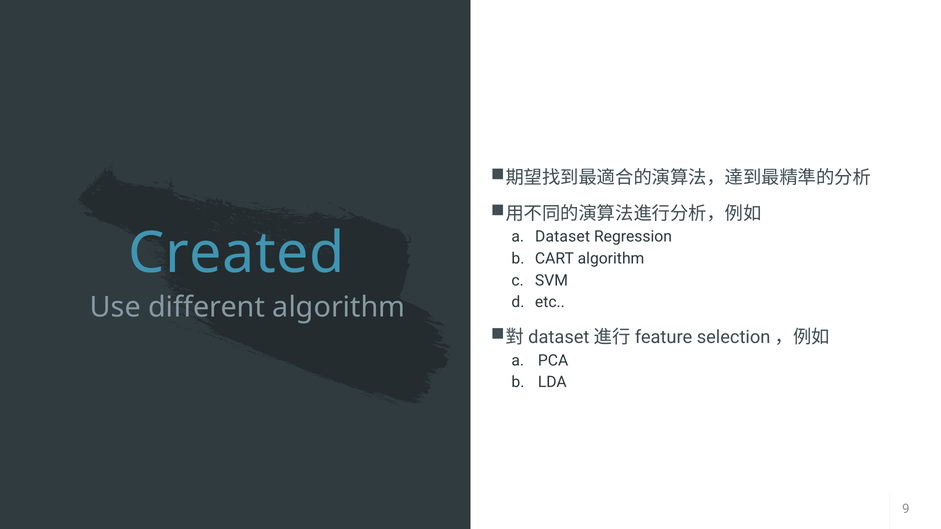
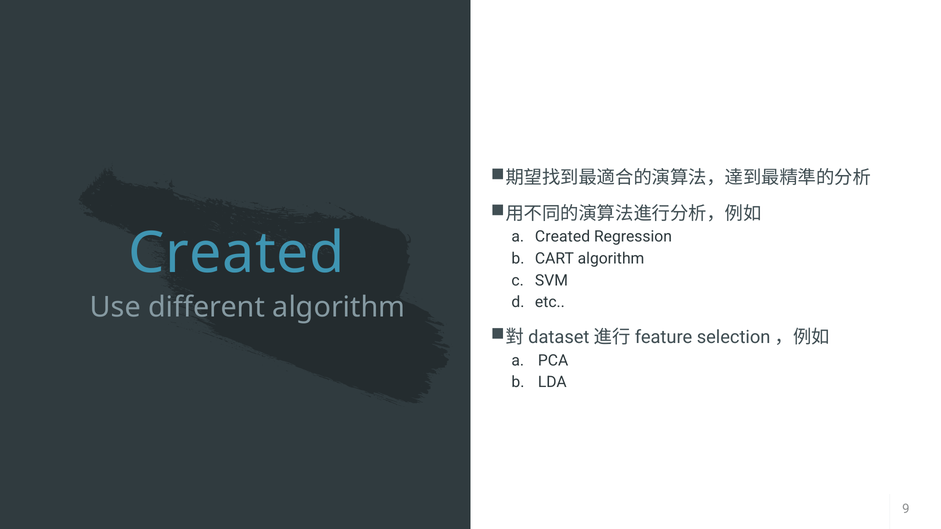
Dataset: Dataset -> Created (563, 237)
